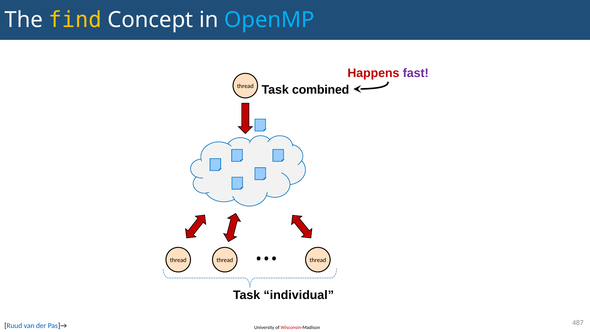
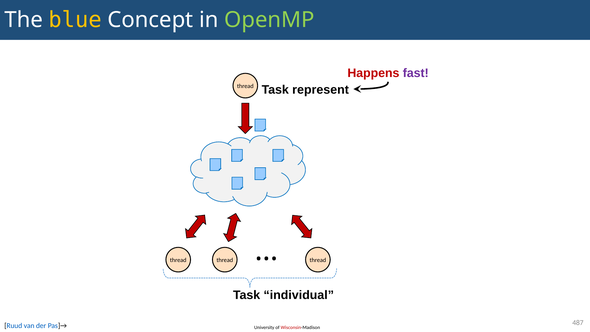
find: find -> blue (75, 20)
OpenMP colour: light blue -> light green (269, 20)
combined: combined -> represent (321, 90)
